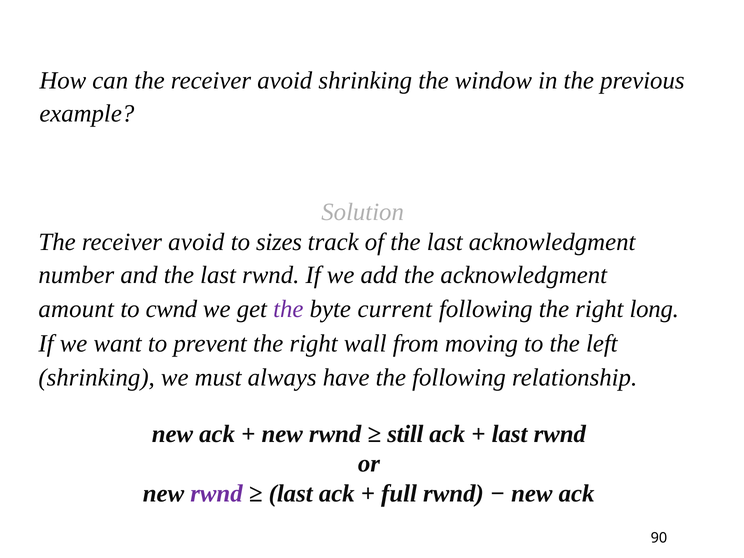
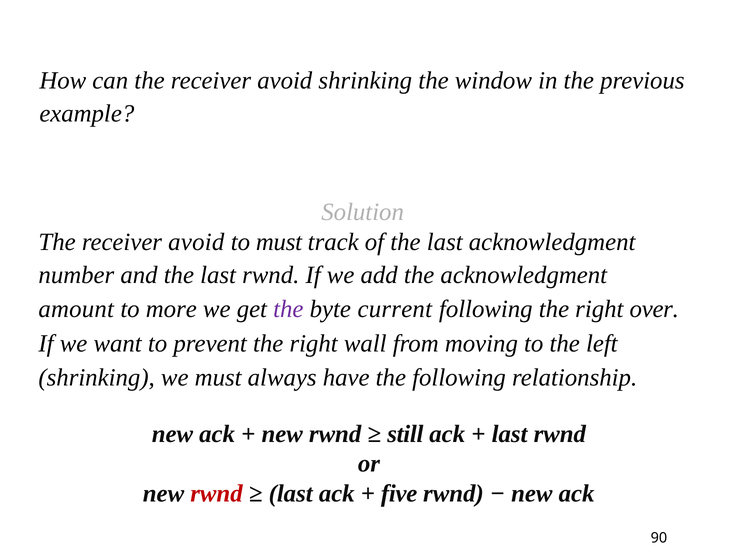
to sizes: sizes -> must (279, 242)
cwnd: cwnd -> more (171, 309)
long: long -> over (654, 309)
rwnd colour: purple -> red (216, 493)
full: full -> five (399, 493)
